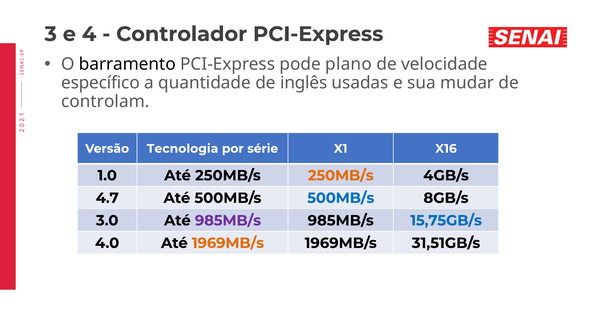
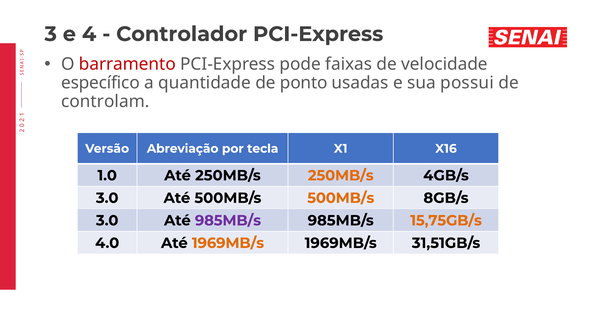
barramento colour: black -> red (127, 64)
plano: plano -> faixas (349, 64)
inglês: inglês -> ponto (304, 83)
mudar: mudar -> possui (467, 83)
Tecnologia: Tecnologia -> Abreviação (183, 148)
série: série -> tecla (263, 148)
4.7: 4.7 -> 3.0 (107, 198)
500MB/s colour: blue -> orange (341, 198)
15,75GB/s colour: blue -> orange (446, 220)
